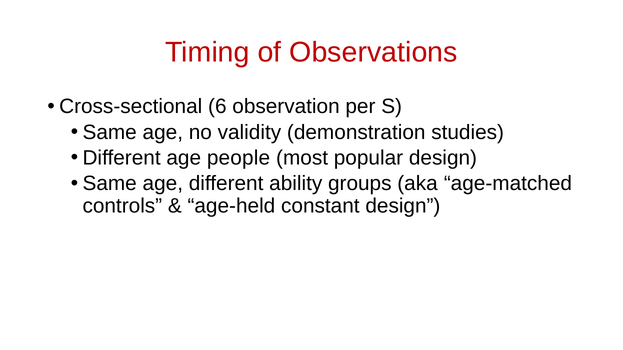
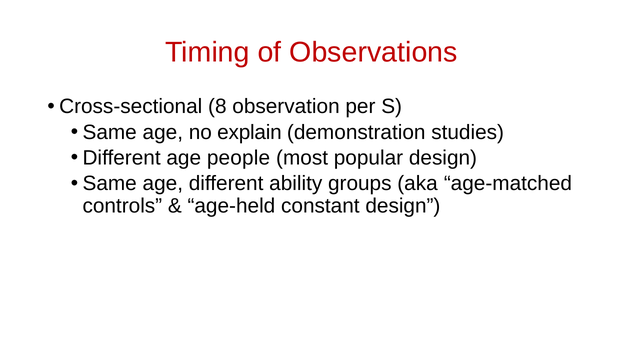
6: 6 -> 8 (217, 107)
validity: validity -> explain (250, 132)
